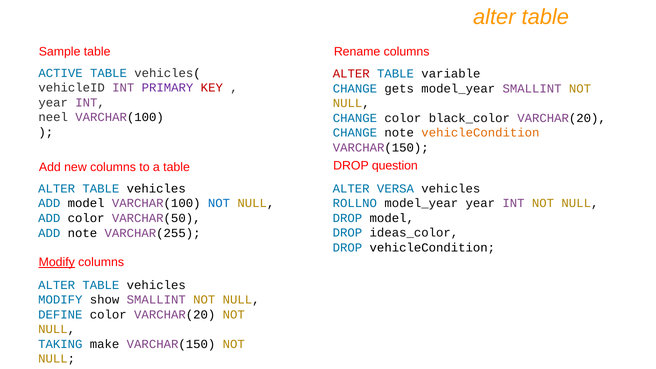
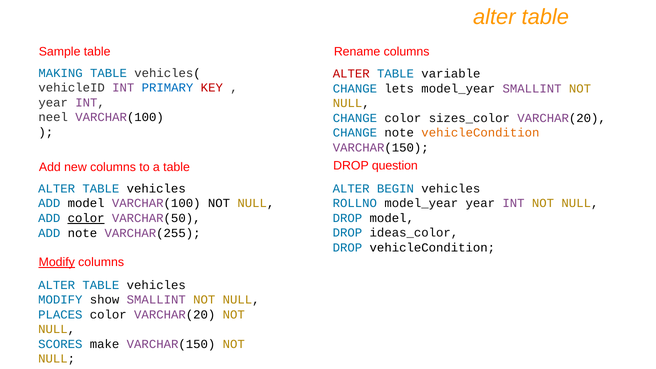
ACTIVE: ACTIVE -> MAKING (61, 73)
PRIMARY colour: purple -> blue (168, 88)
gets: gets -> lets (399, 89)
black_color: black_color -> sizes_color (469, 118)
VERSA: VERSA -> BEGIN (395, 189)
NOT colour: blue -> black (219, 203)
color underline: none -> present (86, 218)
DEFINE: DEFINE -> PLACES (60, 314)
TAKING: TAKING -> SCORES (60, 344)
